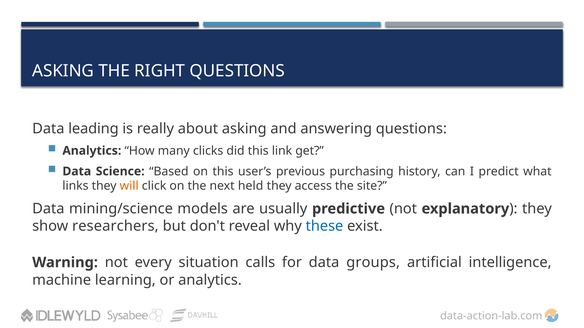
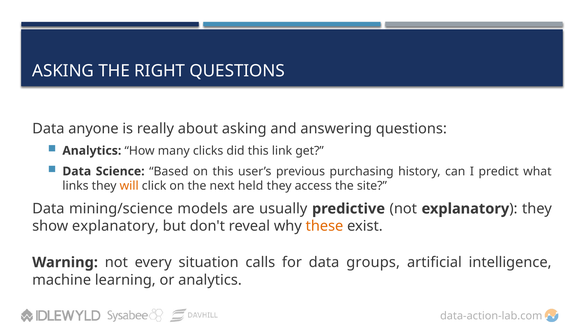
leading: leading -> anyone (93, 129)
show researchers: researchers -> explanatory (115, 227)
these colour: blue -> orange (324, 227)
